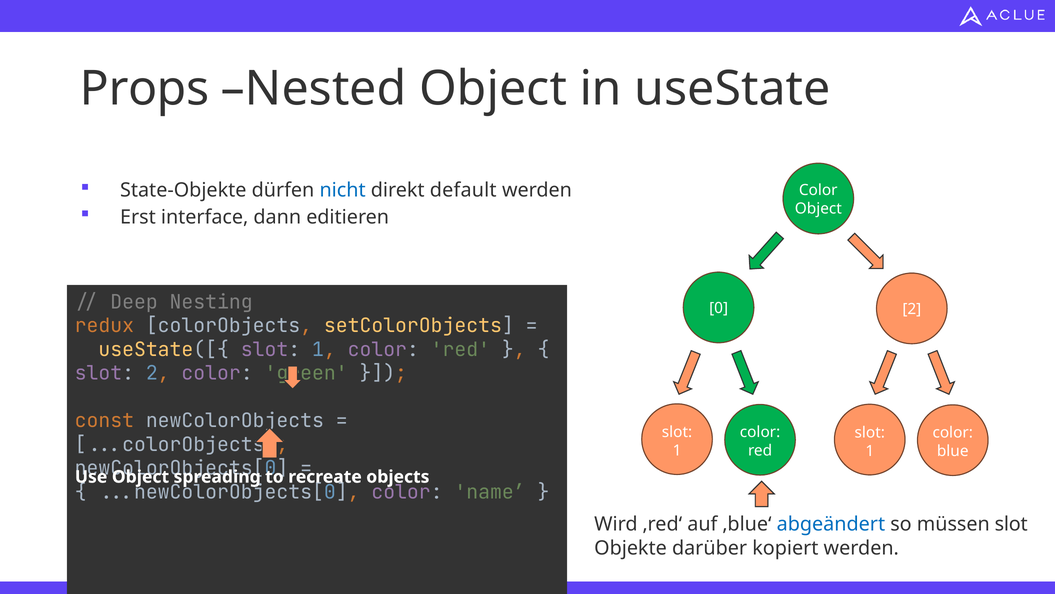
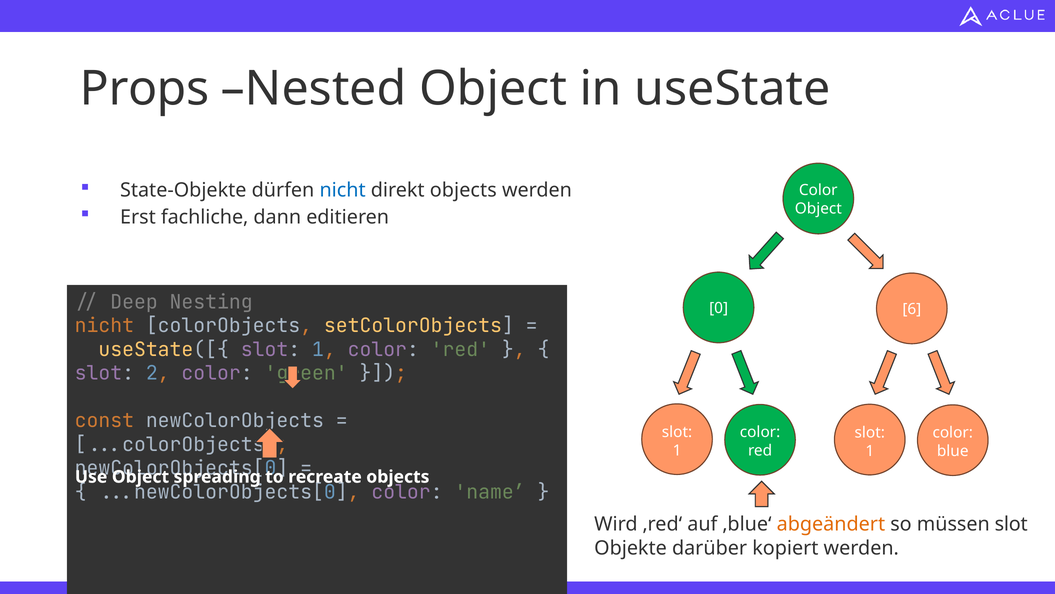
direkt default: default -> objects (463, 190)
interface: interface -> fachliche (205, 217)
0 2: 2 -> 6 (912, 309)
redux: redux -> nicht (104, 326)
abgeändert colour: blue -> orange (831, 524)
